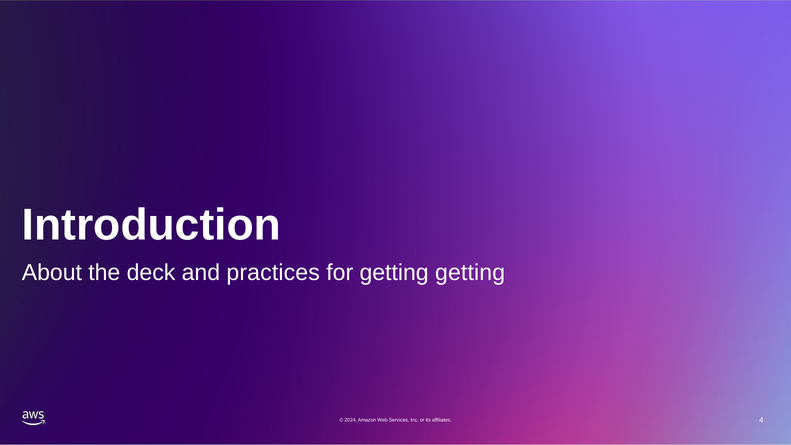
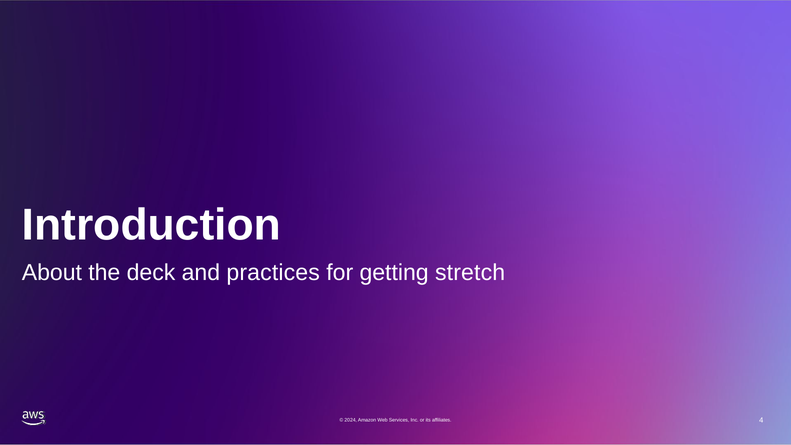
getting getting: getting -> stretch (470, 272)
